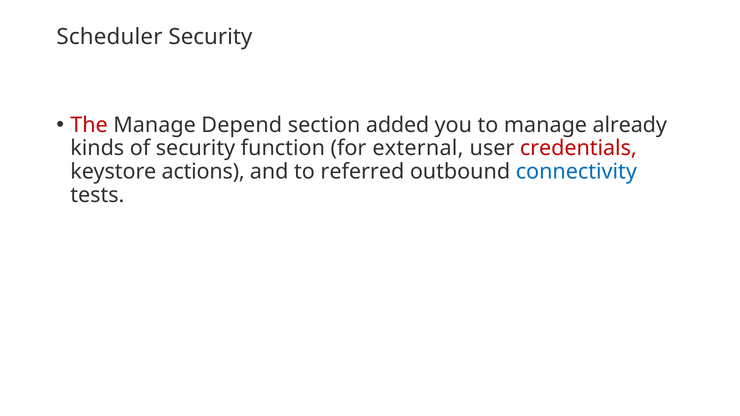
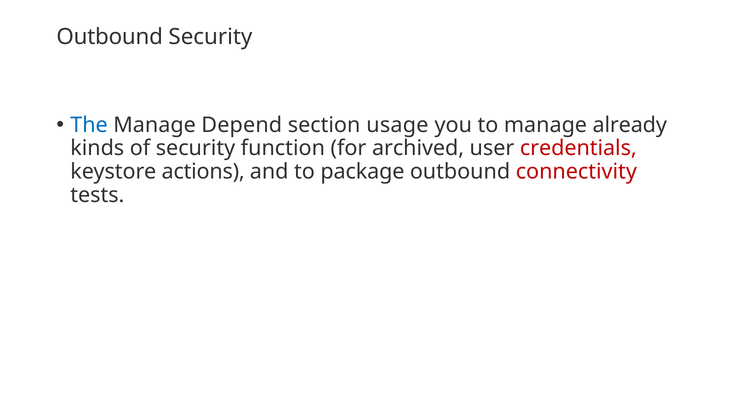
Scheduler: Scheduler -> Outbound (110, 37)
The colour: red -> blue (89, 125)
added: added -> usage (397, 125)
external: external -> archived (418, 148)
referred: referred -> package (362, 172)
connectivity colour: blue -> red (576, 172)
